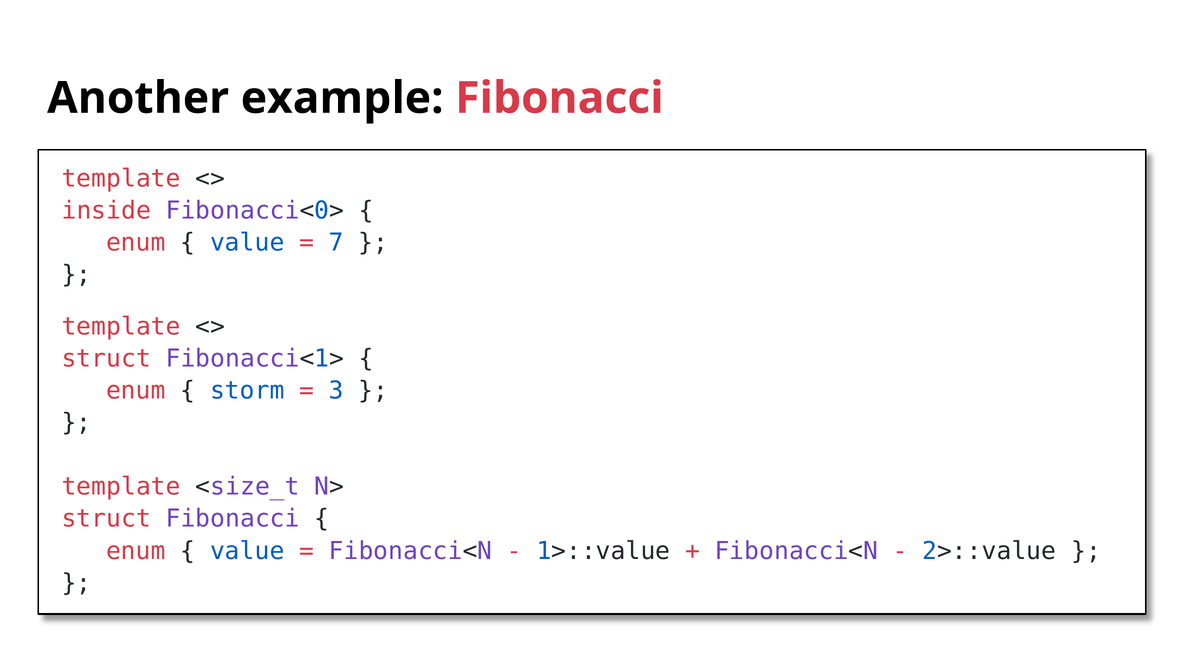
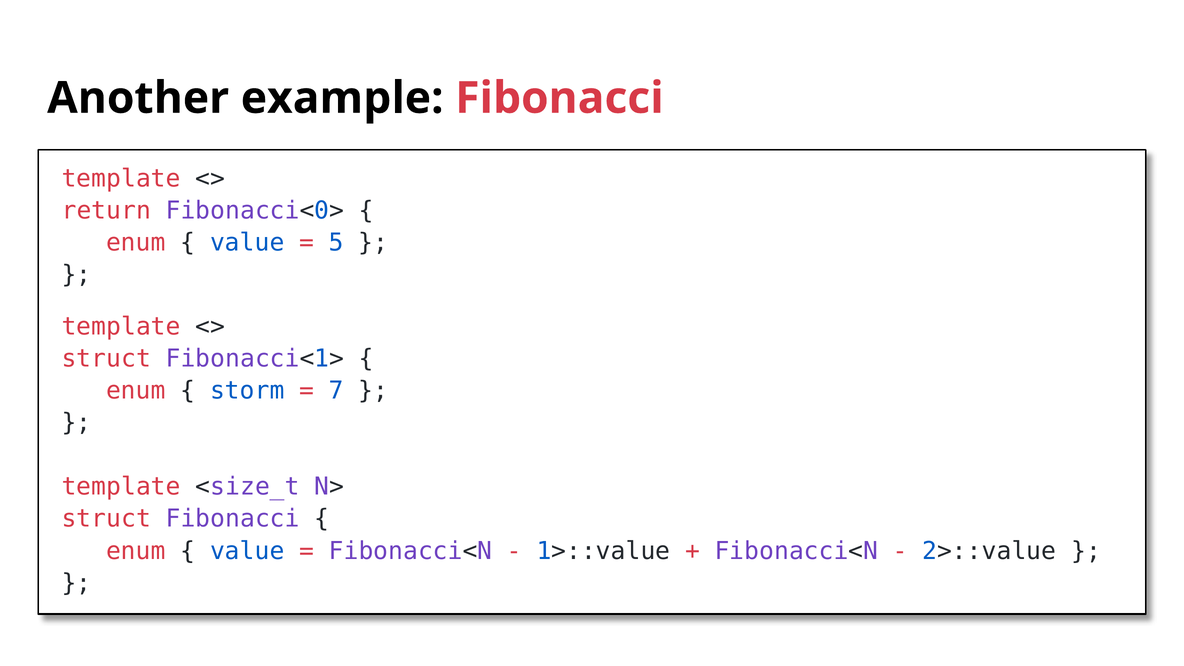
inside: inside -> return (106, 211)
7: 7 -> 5 (336, 243)
3: 3 -> 7 (336, 391)
